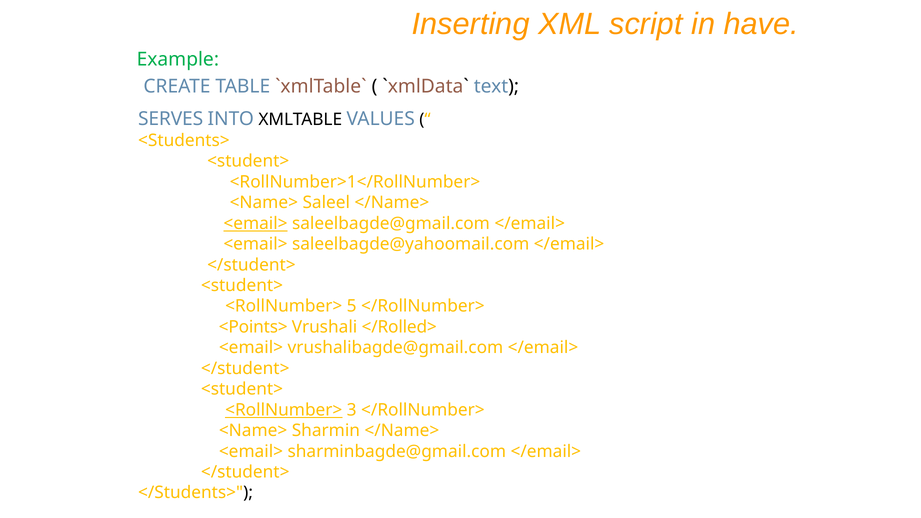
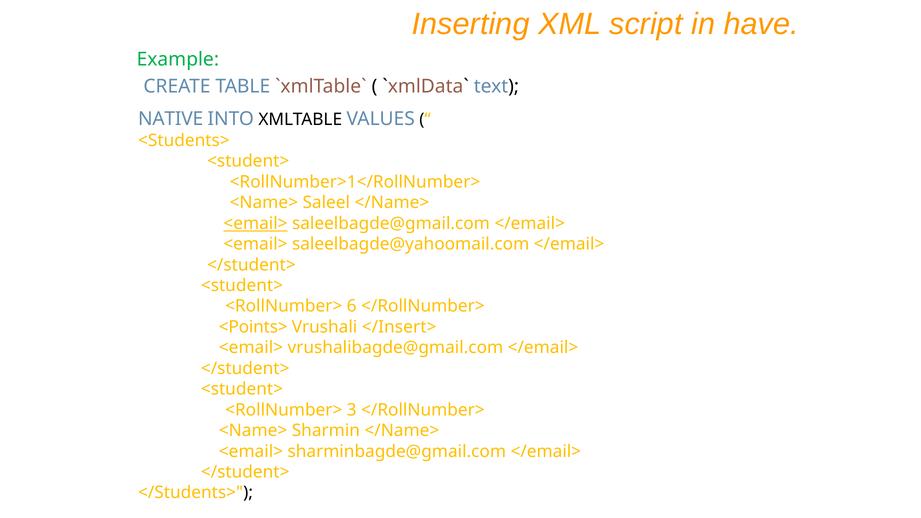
SERVES: SERVES -> NATIVE (171, 119)
5: 5 -> 6 (352, 306)
</Rolled>: </Rolled> -> </Insert> (399, 327)
<RollNumber> underline: present -> none (284, 410)
